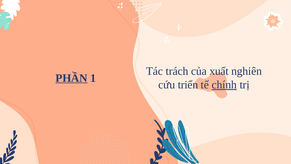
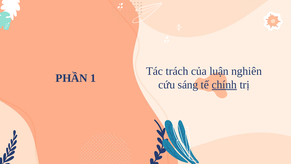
xuất: xuất -> luận (219, 71)
PHẦN underline: present -> none (72, 78)
triển: triển -> sáng (188, 85)
